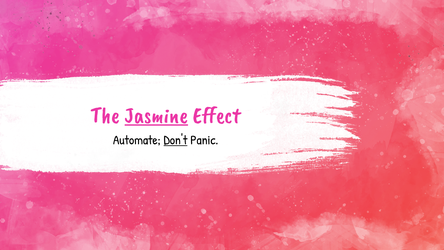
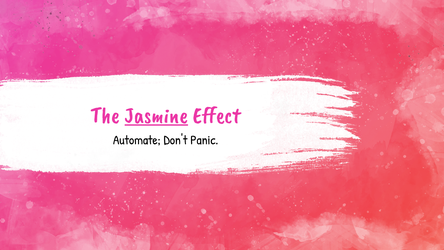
Don't underline: present -> none (176, 140)
